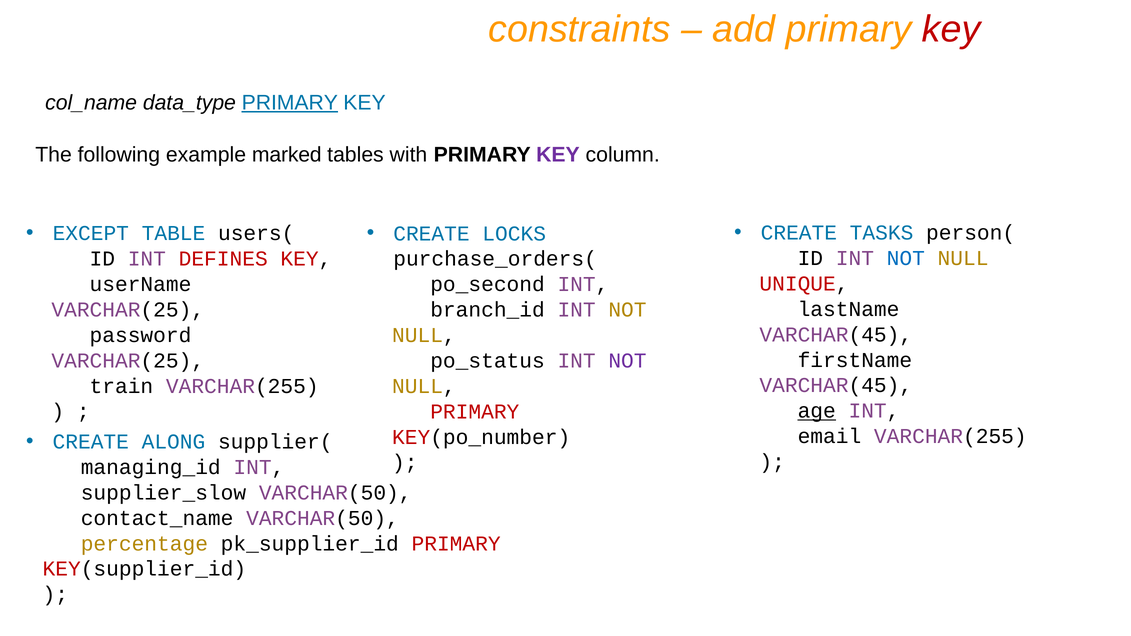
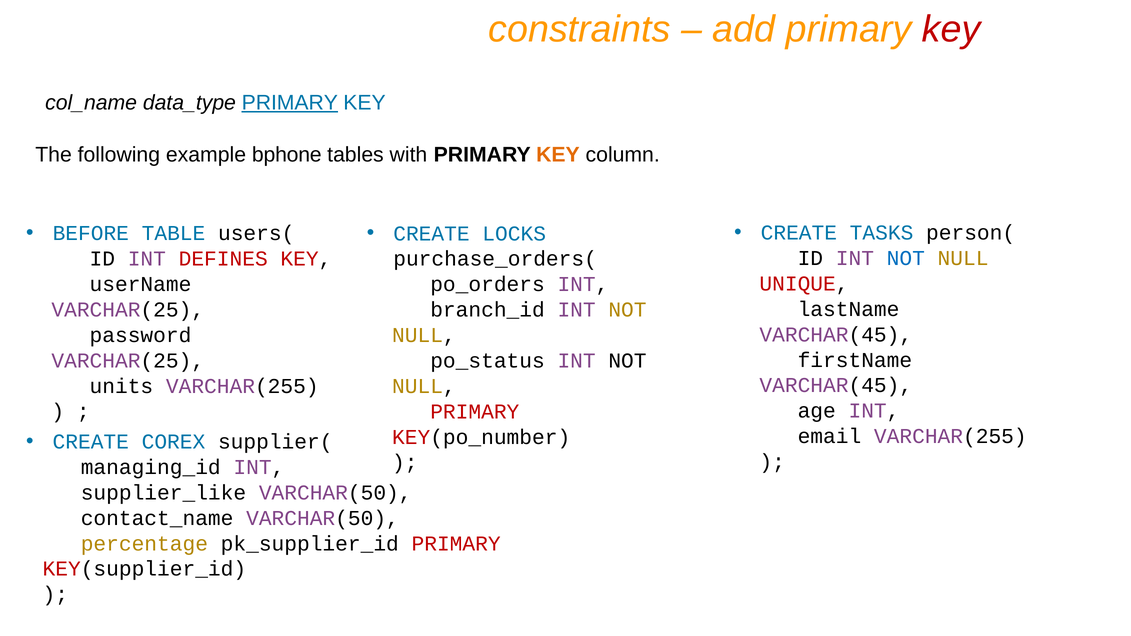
marked: marked -> bphone (287, 155)
KEY colour: purple -> orange (558, 155)
EXCEPT: EXCEPT -> BEFORE (91, 233)
po_second: po_second -> po_orders (488, 284)
NOT colour: purple -> black (627, 361)
train: train -> units (121, 386)
age underline: present -> none (817, 411)
ALONG: ALONG -> COREX (173, 442)
supplier_slow: supplier_slow -> supplier_like (163, 493)
